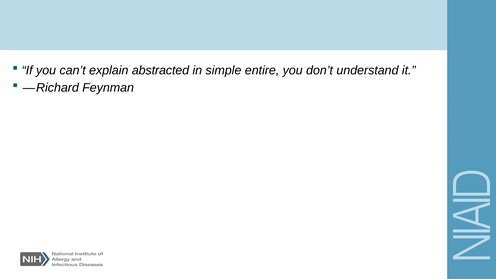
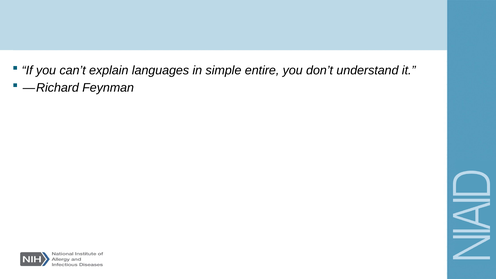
abstracted: abstracted -> languages (160, 70)
